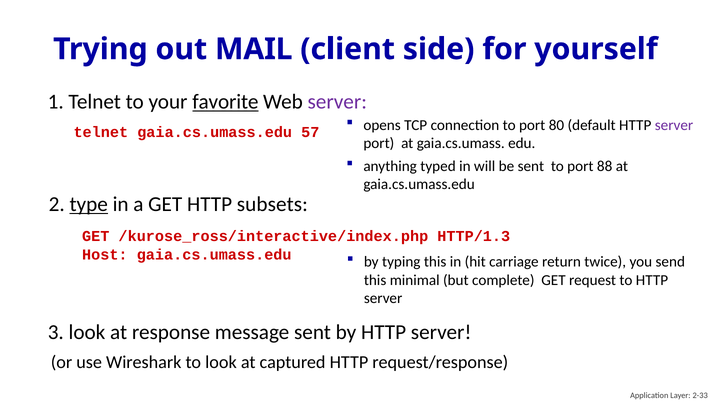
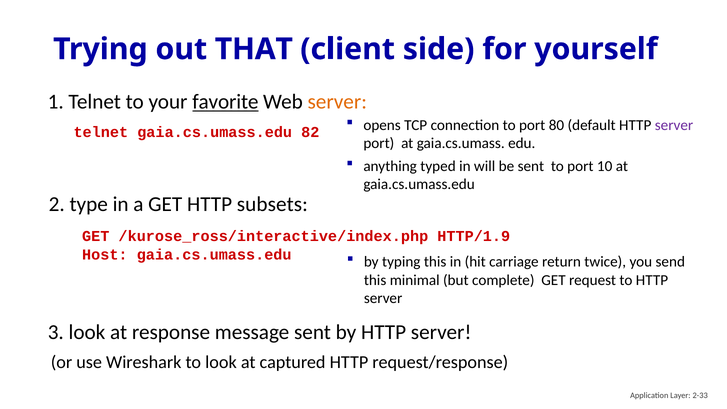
MAIL: MAIL -> THAT (254, 49)
server colour: purple -> orange (337, 102)
57: 57 -> 82 (310, 132)
88: 88 -> 10 (605, 166)
type underline: present -> none (89, 204)
HTTP/1.3: HTTP/1.3 -> HTTP/1.9 (474, 236)
